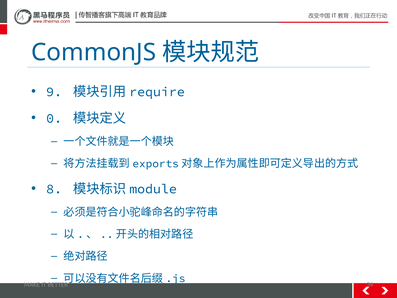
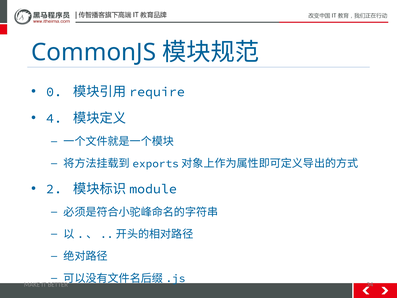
9: 9 -> 0 (54, 92)
0: 0 -> 4 (54, 118)
8: 8 -> 2 (54, 189)
